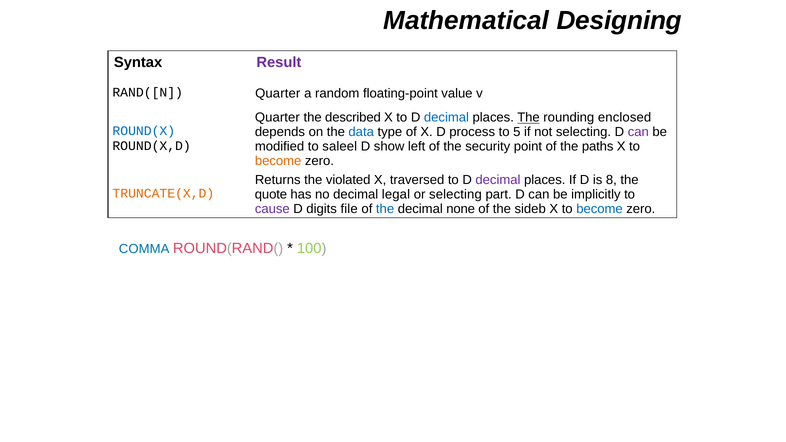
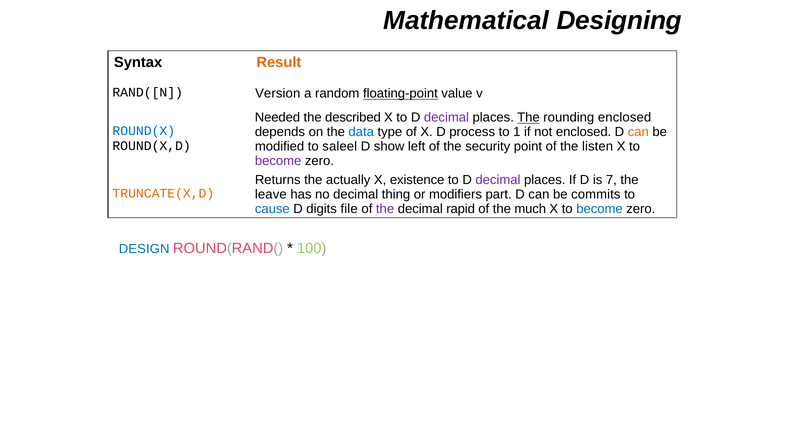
Result colour: purple -> orange (279, 62)
RAND([N Quarter: Quarter -> Version (278, 94)
floating-point underline: none -> present (400, 94)
Quarter: Quarter -> Needed (277, 118)
decimal colour: blue -> purple (446, 118)
5: 5 -> 1 (517, 132)
not selecting: selecting -> enclosed (584, 132)
can colour: purple -> orange (638, 132)
paths: paths -> listen (598, 147)
become colour: orange -> purple (278, 161)
violated: violated -> actually (348, 180)
traversed: traversed -> existence (417, 180)
8: 8 -> 7 (611, 180)
quote: quote -> leave (271, 194)
legal: legal -> thing (396, 194)
or selecting: selecting -> modifiers (456, 194)
implicitly: implicitly -> commits (596, 194)
cause colour: purple -> blue (272, 209)
the colour: blue -> purple (385, 209)
none: none -> rapid (461, 209)
sideb: sideb -> much (530, 209)
COMMA: COMMA -> DESIGN (144, 249)
